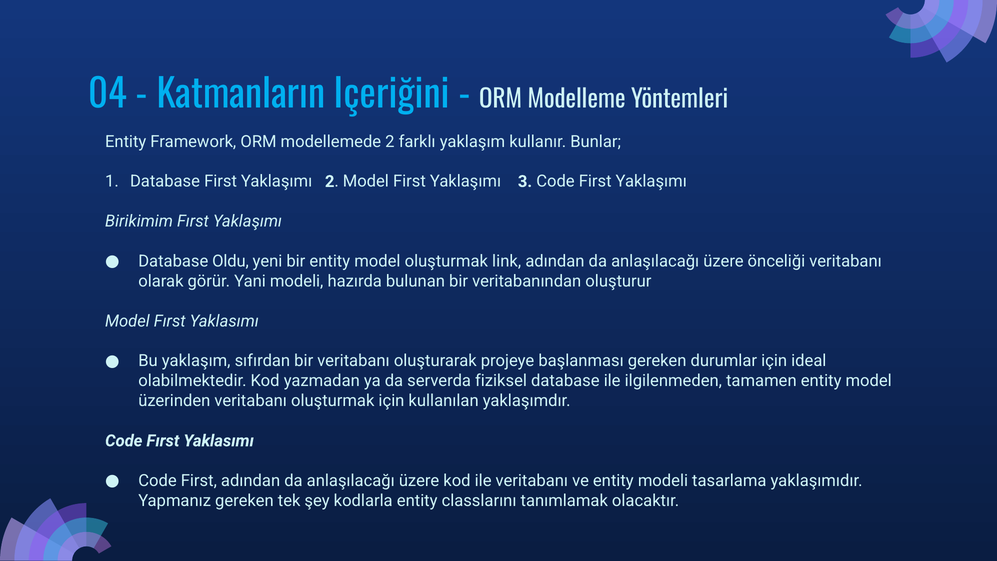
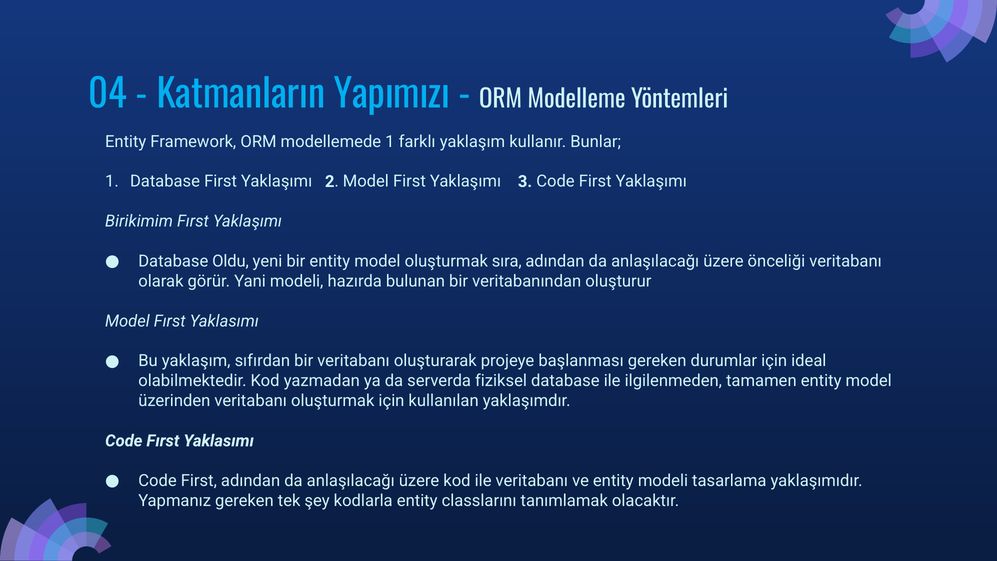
Içeriğini: Içeriğini -> Yapımızı (392, 95)
modellemede 2: 2 -> 1 (390, 142)
link: link -> sıra (507, 261)
